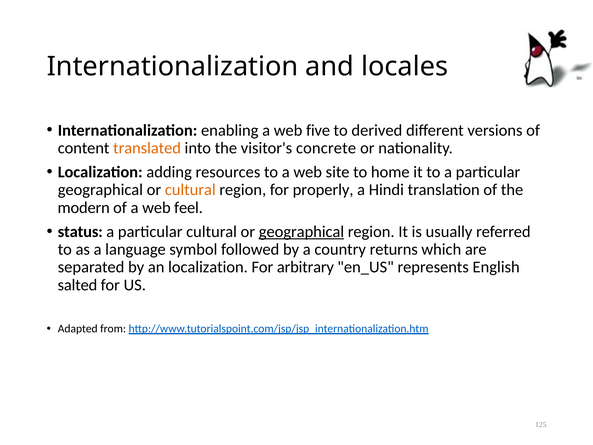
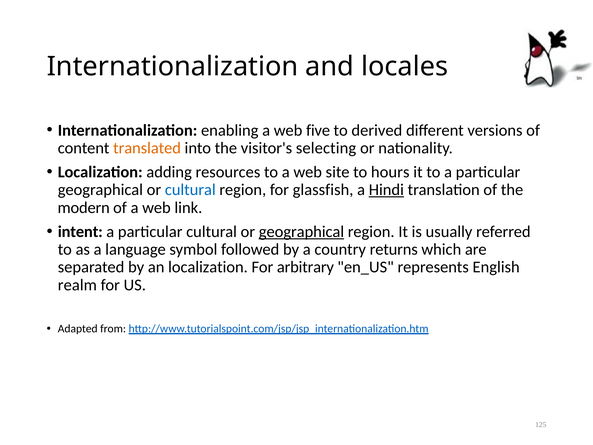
concrete: concrete -> selecting (326, 148)
home: home -> hours (390, 172)
cultural colour: orange -> blue (190, 190)
properly: properly -> glassfish (323, 190)
Hindi underline: none -> present (386, 190)
feel: feel -> link (188, 208)
status: status -> intent (80, 231)
salted: salted -> realm (77, 285)
